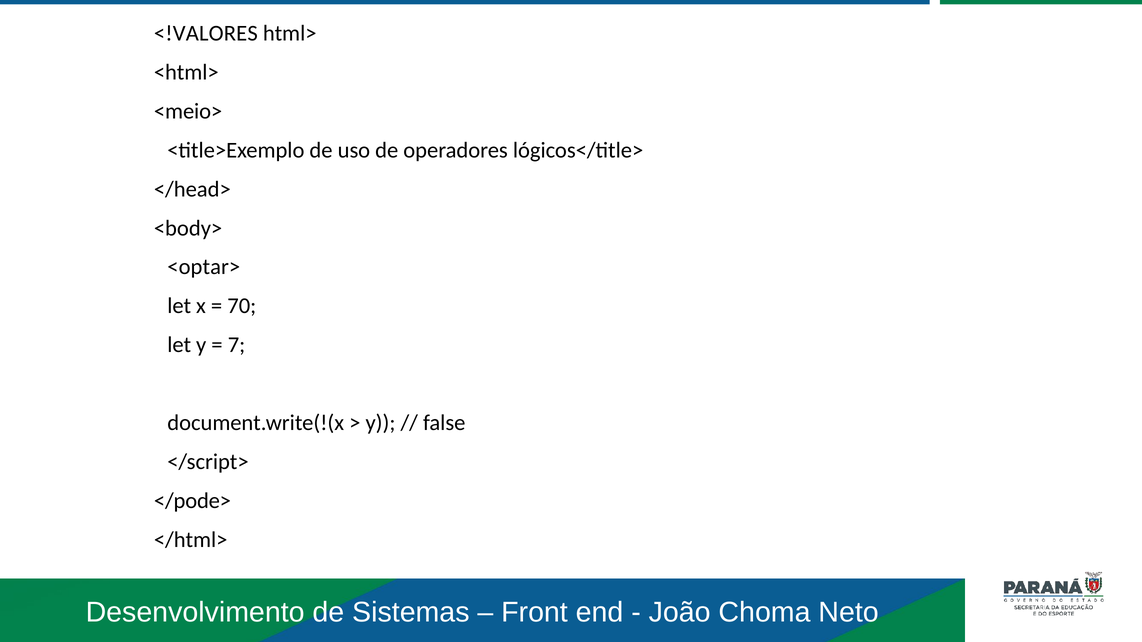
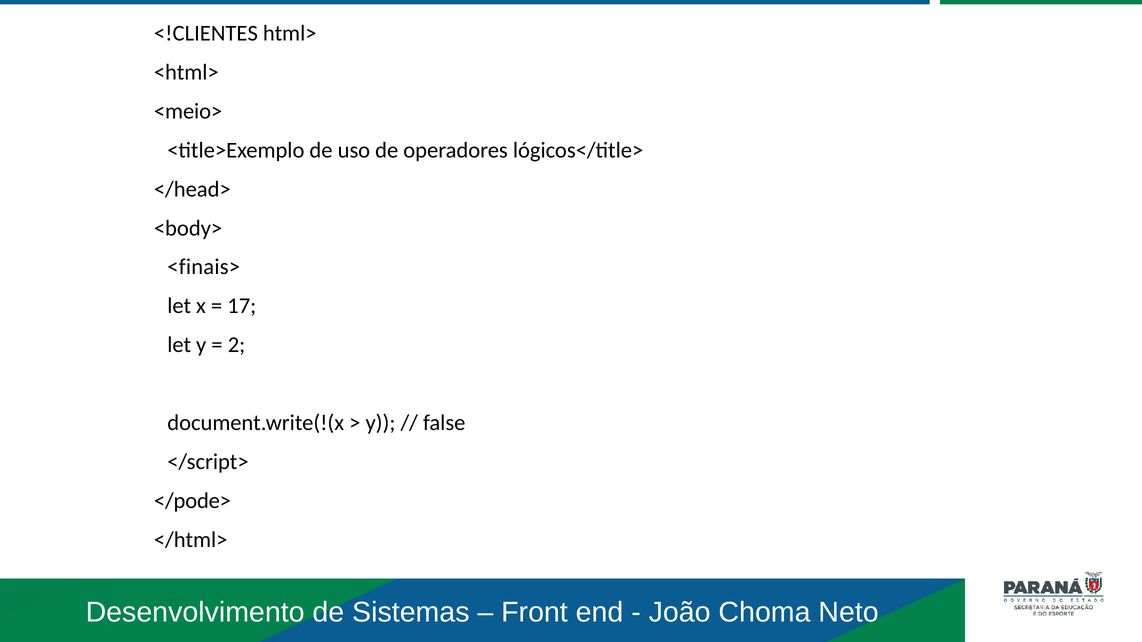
<!VALORES: <!VALORES -> <!CLIENTES (206, 33)
<optar>: <optar> -> <finais> (204, 267)
70: 70 -> 17 (242, 306)
7: 7 -> 2 (236, 345)
